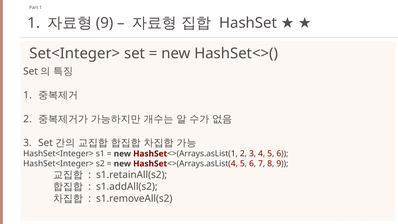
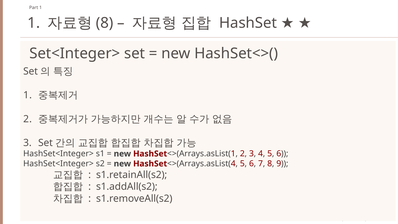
9: 9 -> 8 (105, 23)
